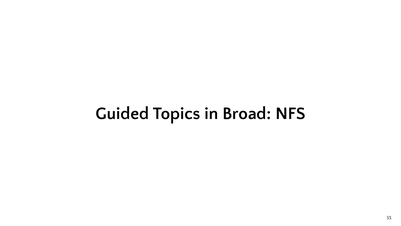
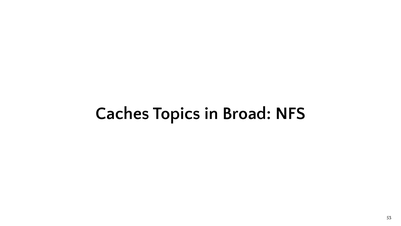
Guided: Guided -> Caches (122, 113)
